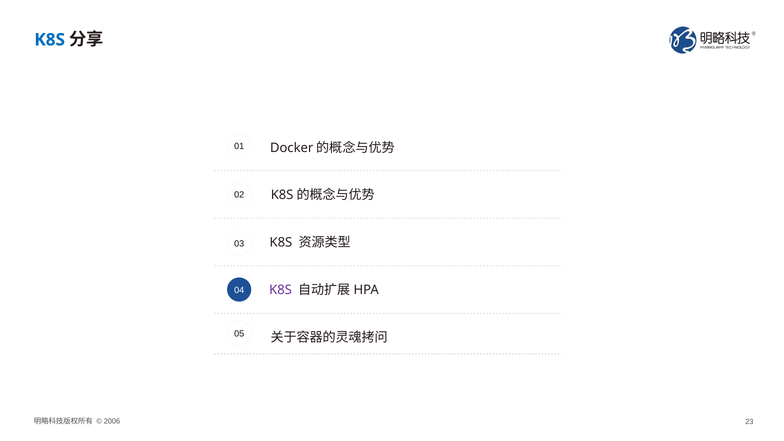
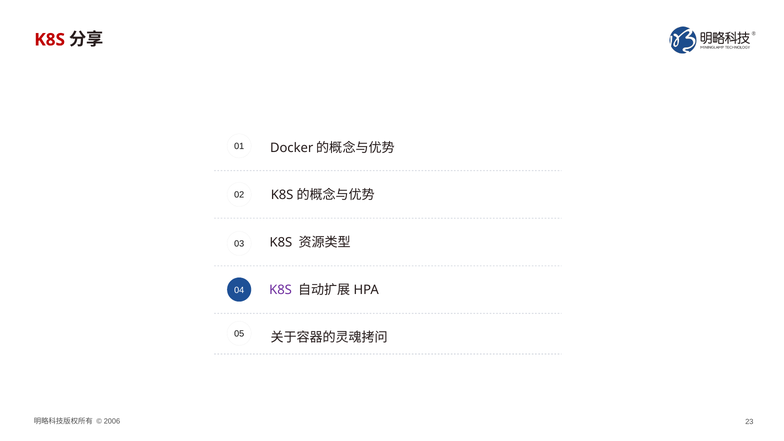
K8S colour: blue -> red (50, 40)
